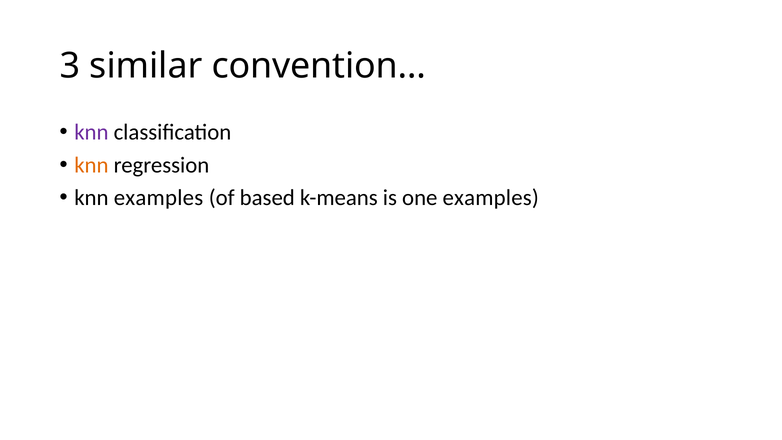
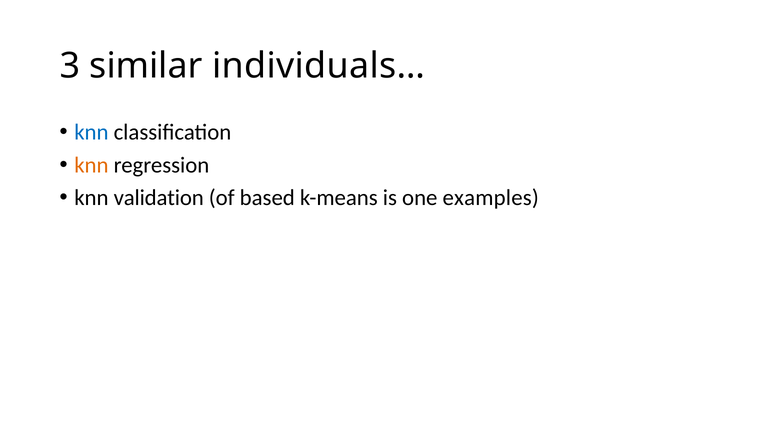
convention…: convention… -> individuals… (319, 66)
knn colour: purple -> blue (91, 132)
knn examples: examples -> validation (159, 198)
